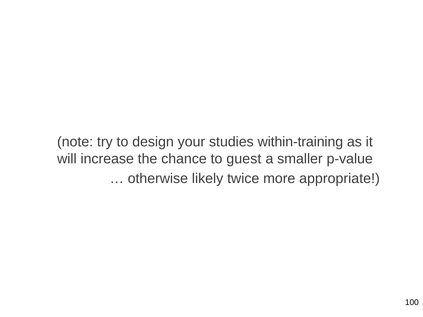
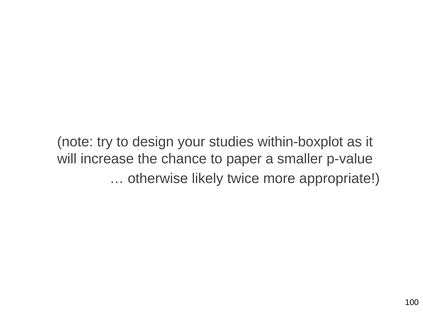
within-training: within-training -> within-boxplot (300, 142)
guest: guest -> paper (244, 159)
